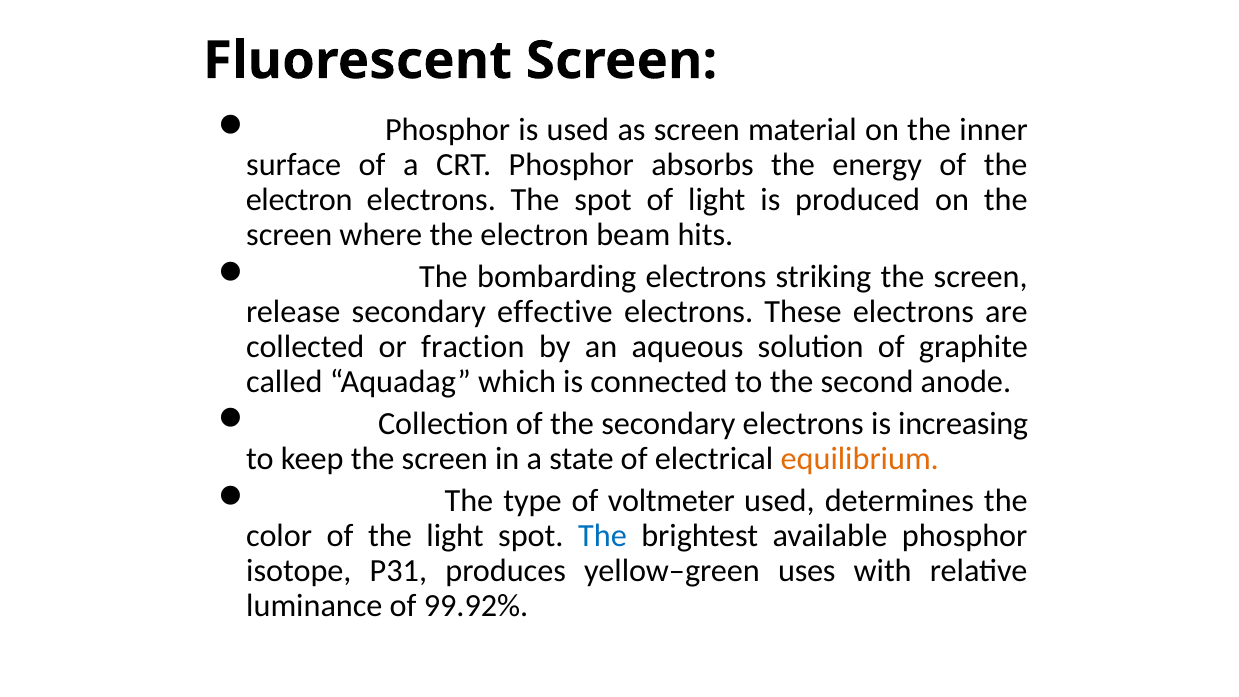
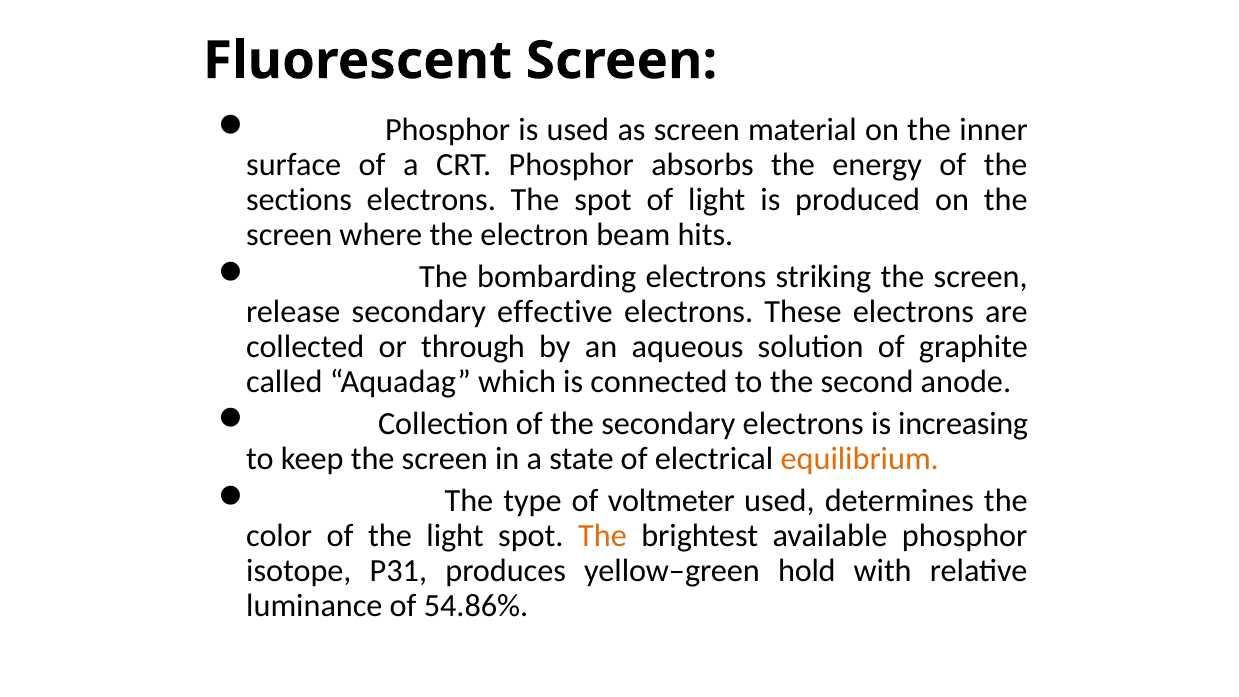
electron: electron -> sections (299, 200)
fraction: fraction -> through (473, 347)
The colour: blue -> orange (602, 536)
uses: uses -> hold (807, 571)
99.92%: 99.92% -> 54.86% (476, 606)
